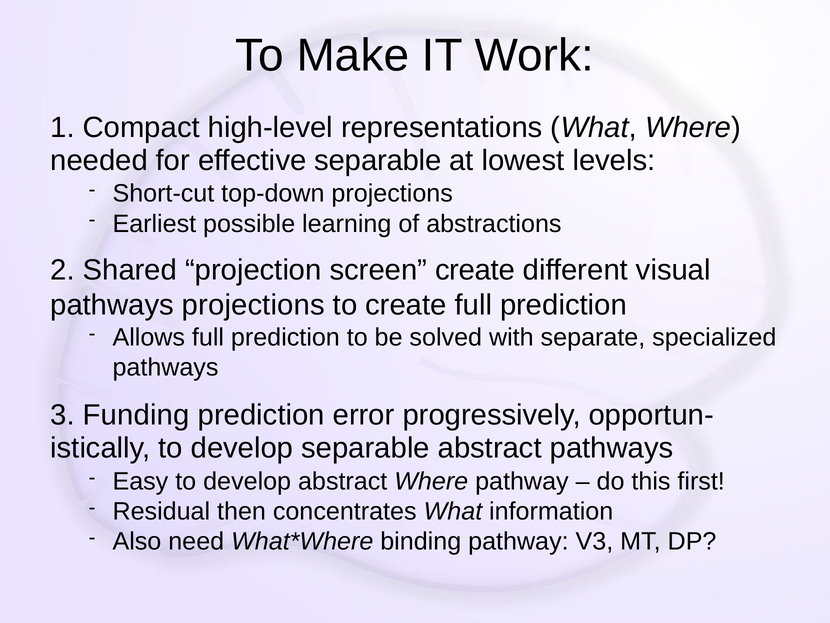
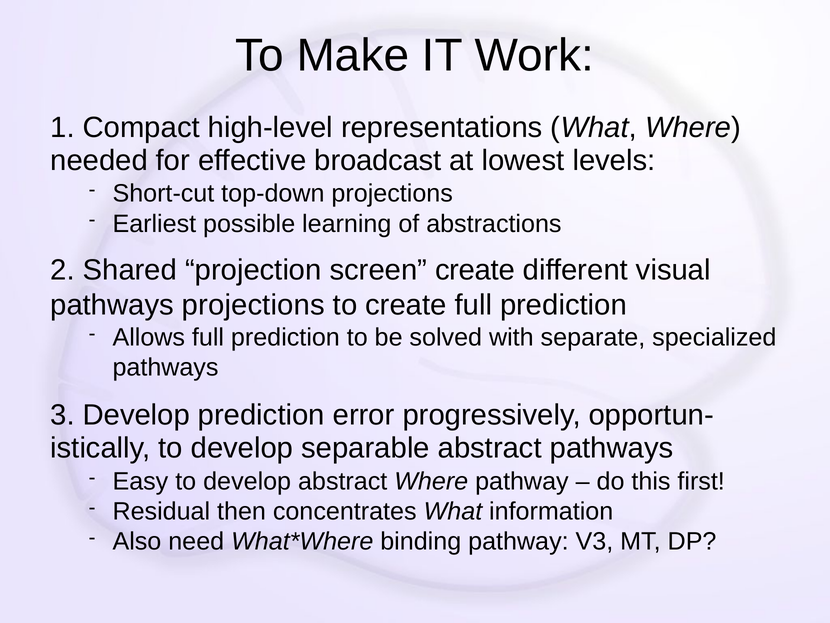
effective separable: separable -> broadcast (378, 160)
3 Funding: Funding -> Develop (136, 415)
